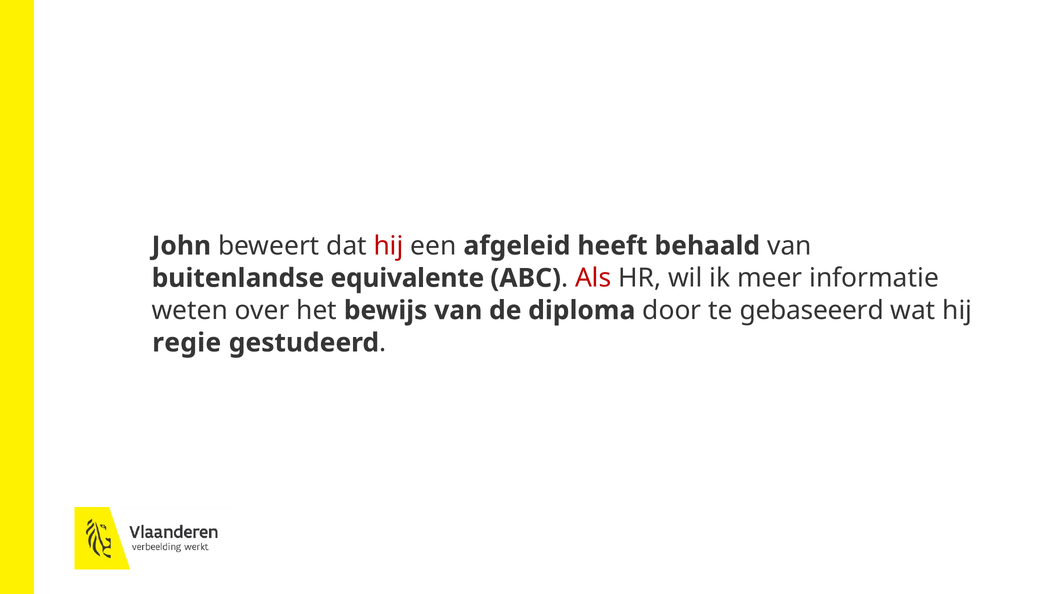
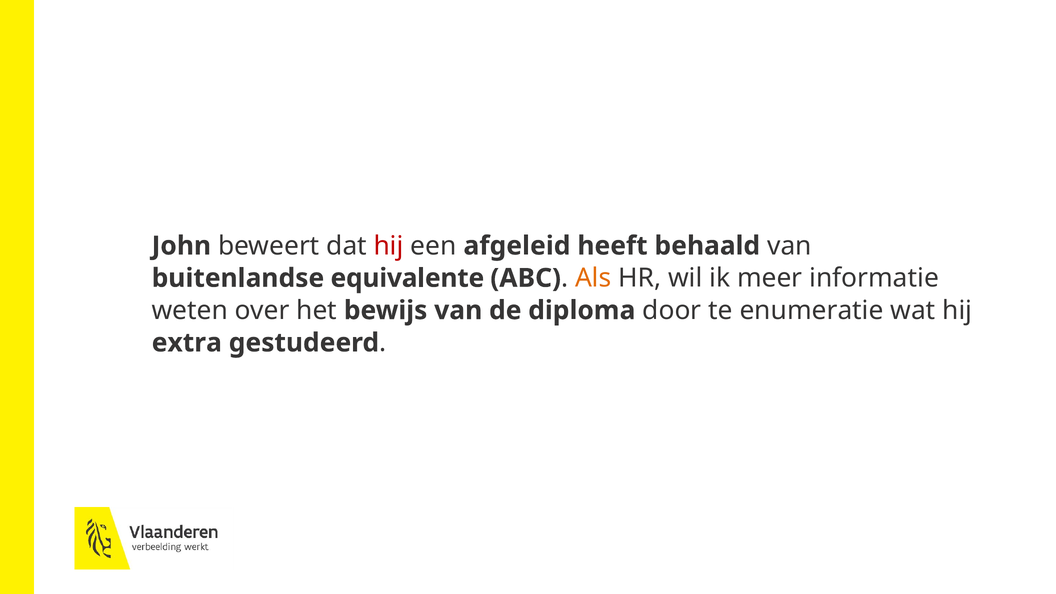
Als colour: red -> orange (593, 278)
gebaseeerd: gebaseeerd -> enumeratie (812, 310)
regie: regie -> extra (187, 343)
